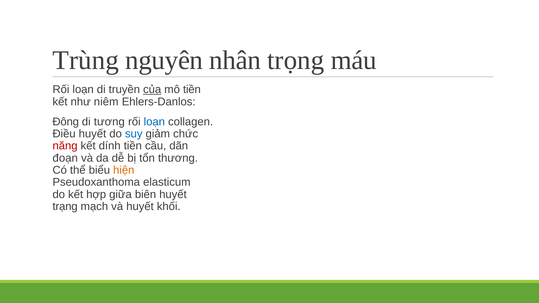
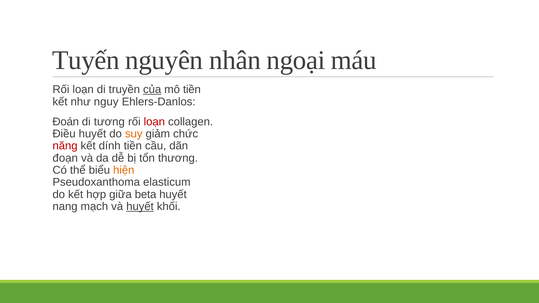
Trùng: Trùng -> Tuyến (86, 60)
trọng: trọng -> ngoại (296, 60)
niêm: niêm -> nguy (106, 102)
Đông: Đông -> Đoán (66, 122)
loạn colour: blue -> red (154, 122)
suy colour: blue -> orange (134, 134)
biên: biên -> beta (146, 195)
trạng: trạng -> nang (65, 207)
huyết underline: none -> present (140, 207)
